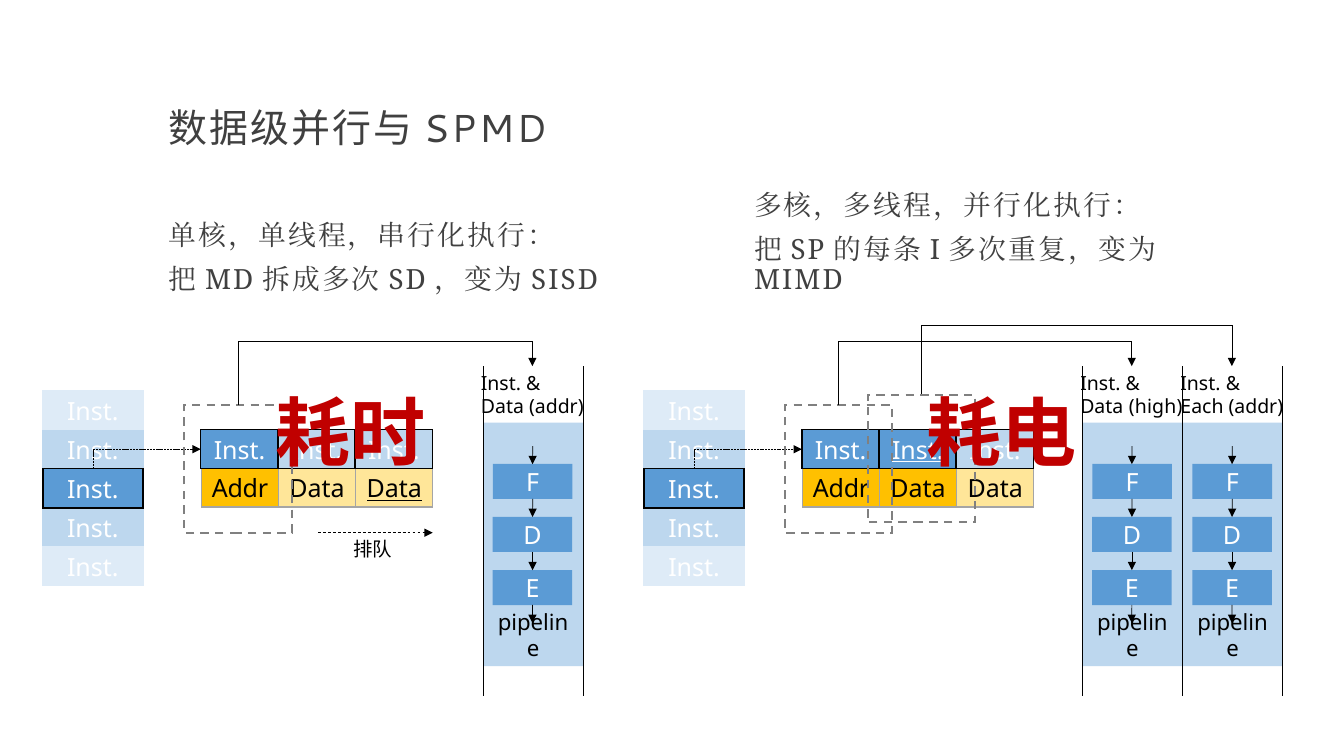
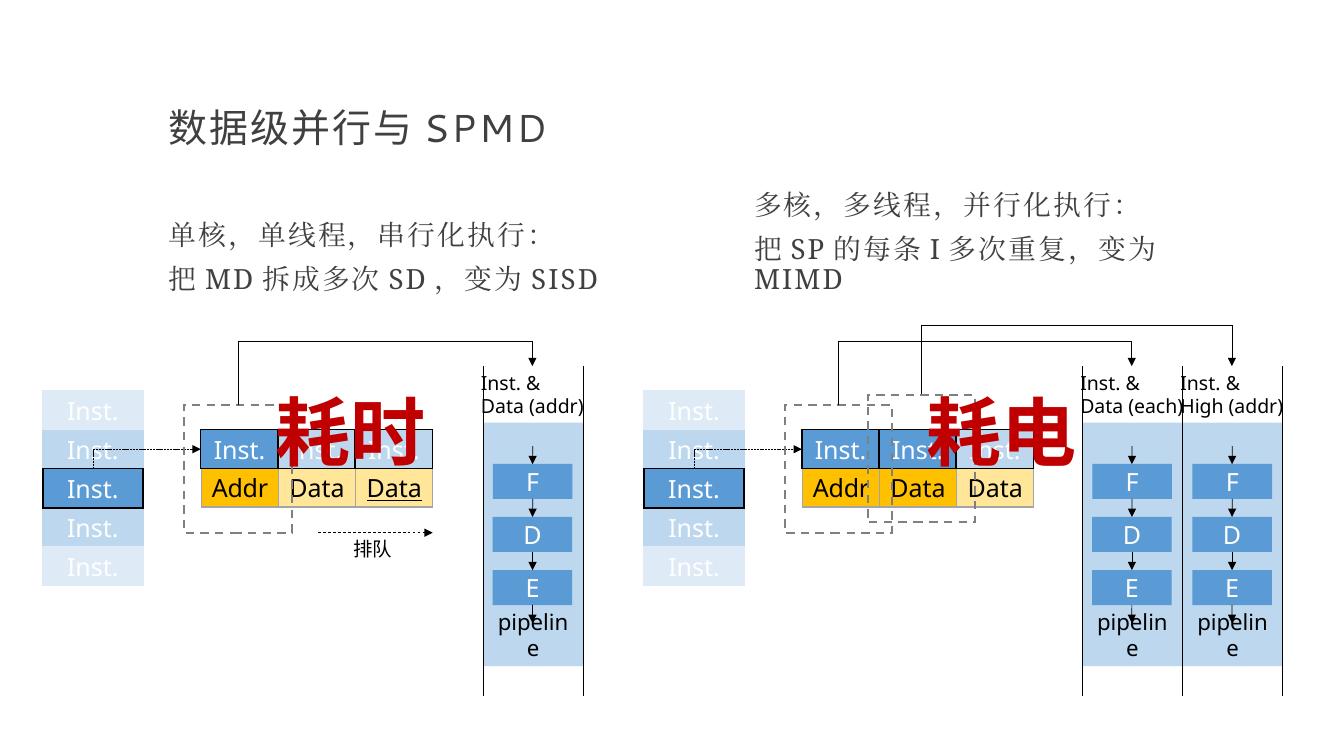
high: high -> each (1156, 407)
Each: Each -> High (1202, 407)
Inst underline: present -> none (918, 451)
